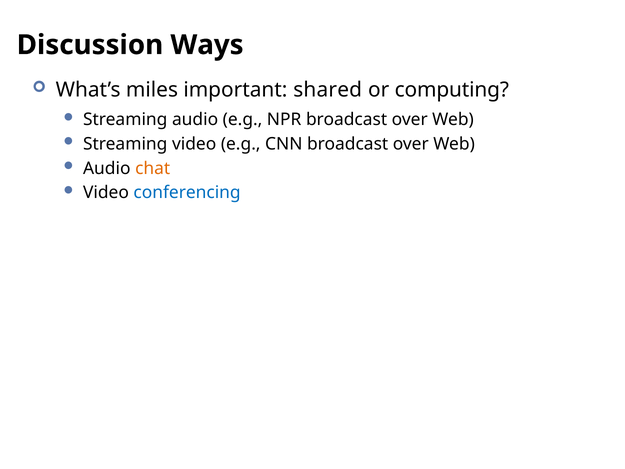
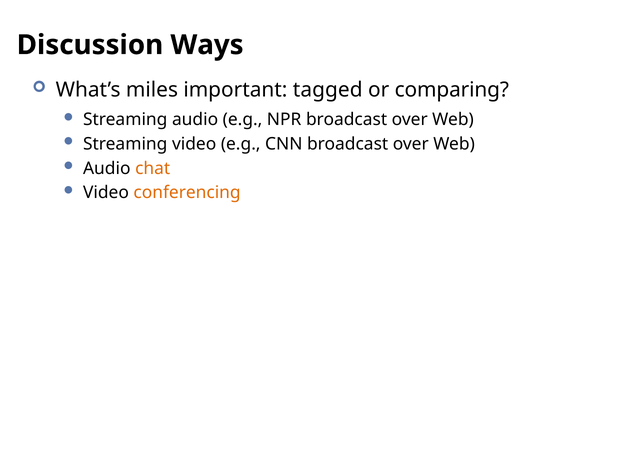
shared: shared -> tagged (328, 90)
computing: computing -> comparing (452, 90)
conferencing colour: blue -> orange (187, 193)
